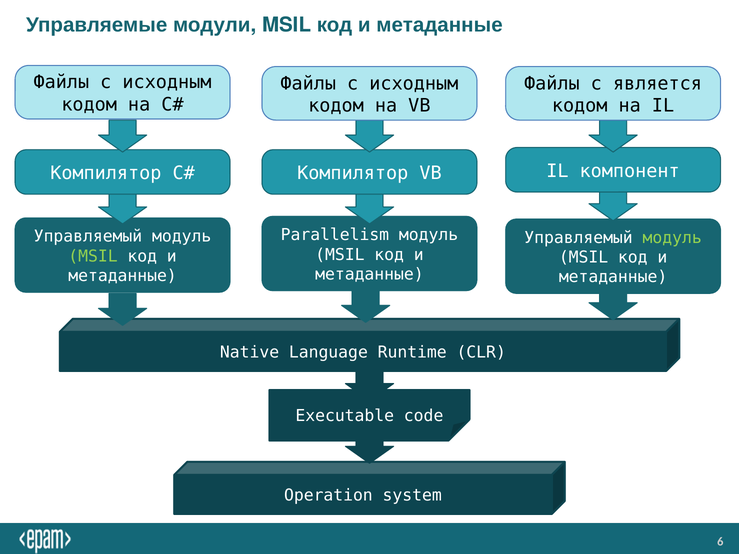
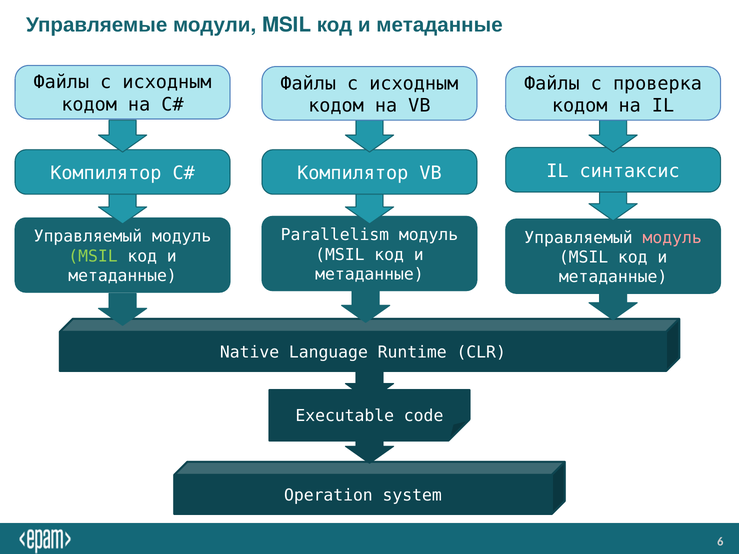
является: является -> проверка (657, 84)
компонент: компонент -> синтаксис (630, 171)
модуль colour: light green -> pink (672, 238)
